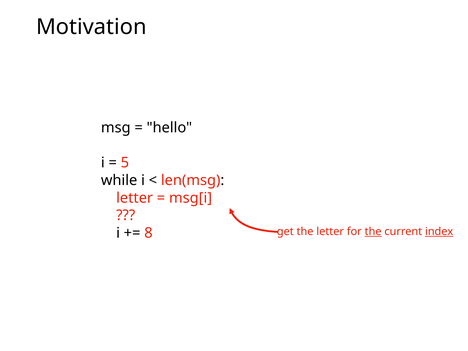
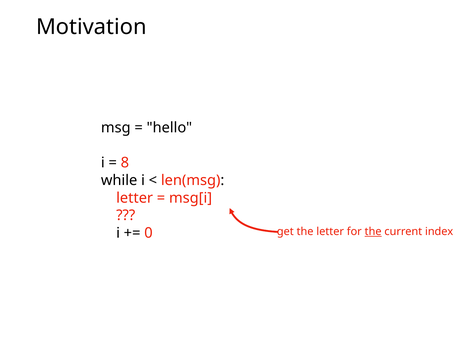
5: 5 -> 8 (125, 163)
index underline: present -> none (439, 232)
8: 8 -> 0 (149, 233)
